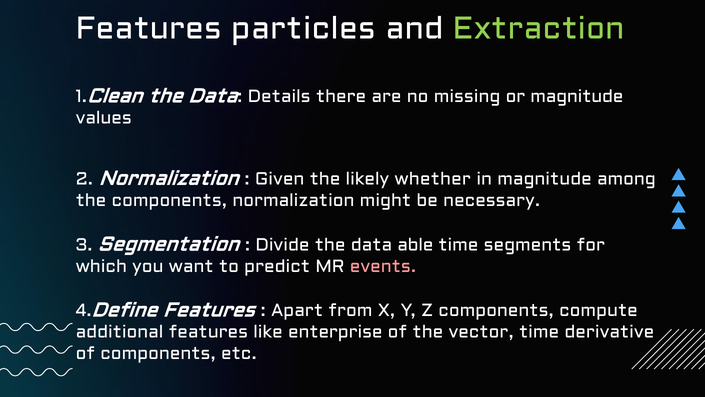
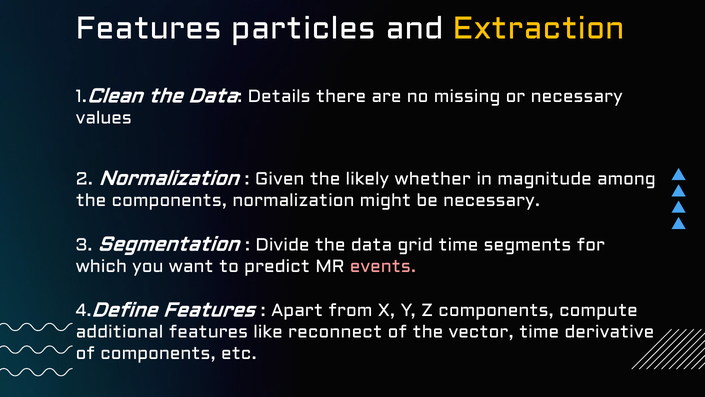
Extraction colour: light green -> yellow (539, 28)
or magnitude: magnitude -> necessary (577, 96)
able: able -> grid (415, 244)
enterprise: enterprise -> reconnect (335, 332)
